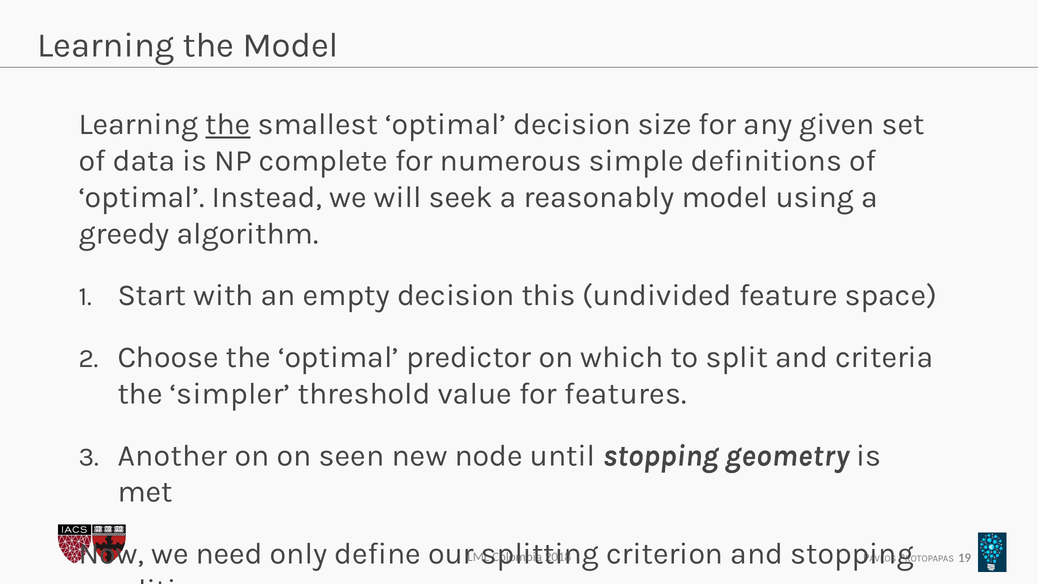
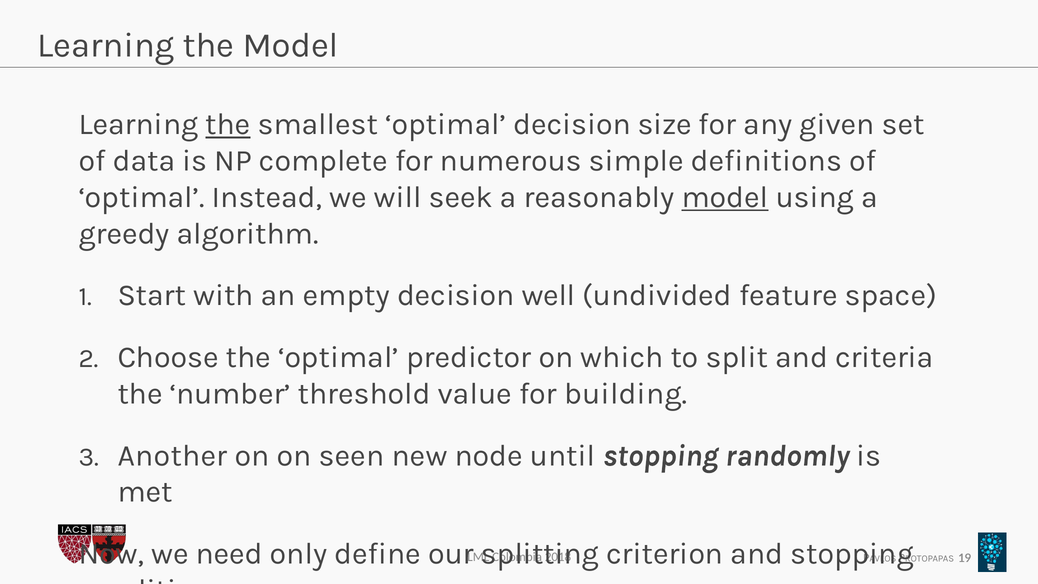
model underline: none -> present (725, 197)
this: this -> well (549, 295)
simpler: simpler -> number (230, 394)
features: features -> building (626, 394)
geometry: geometry -> randomly (787, 455)
